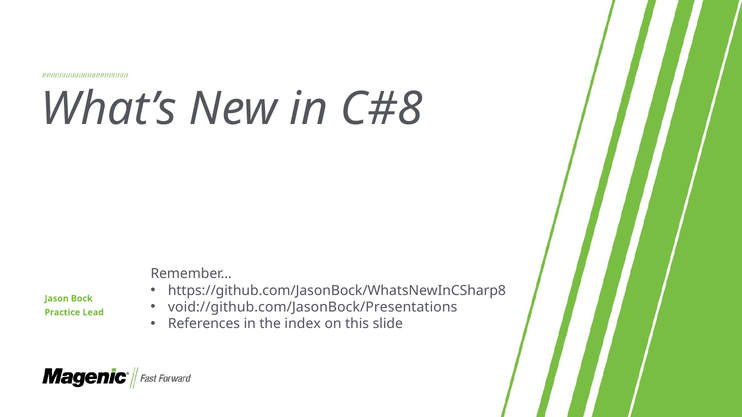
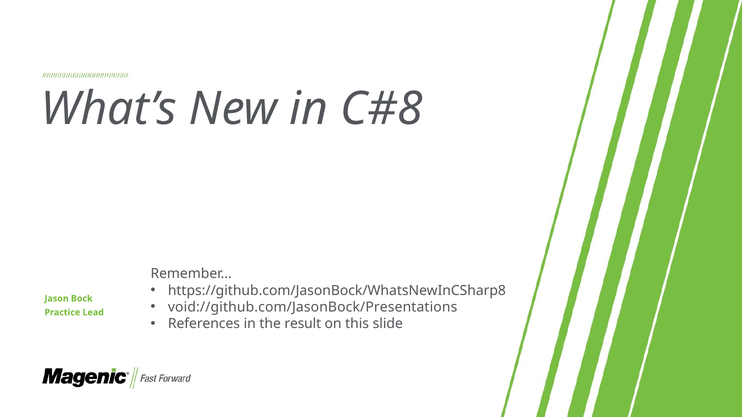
index: index -> result (303, 324)
